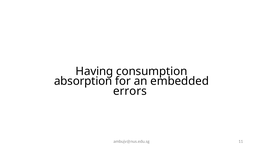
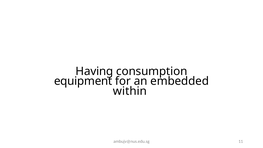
absorption: absorption -> equipment (83, 81)
errors: errors -> within (130, 91)
